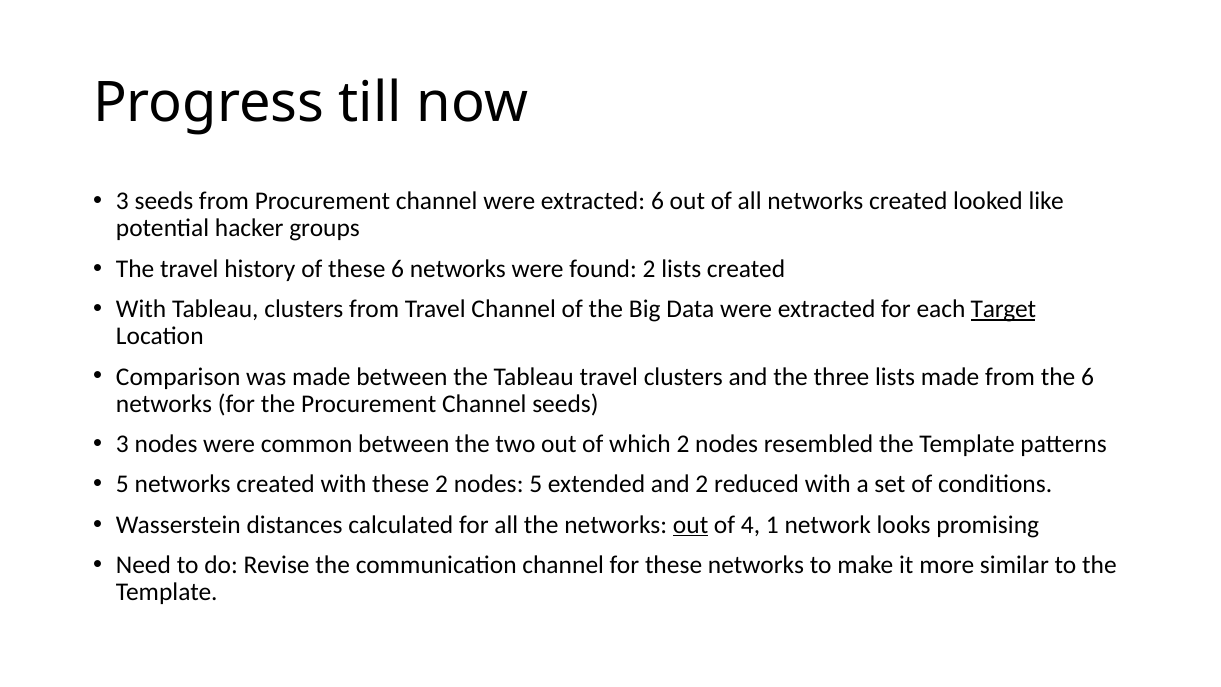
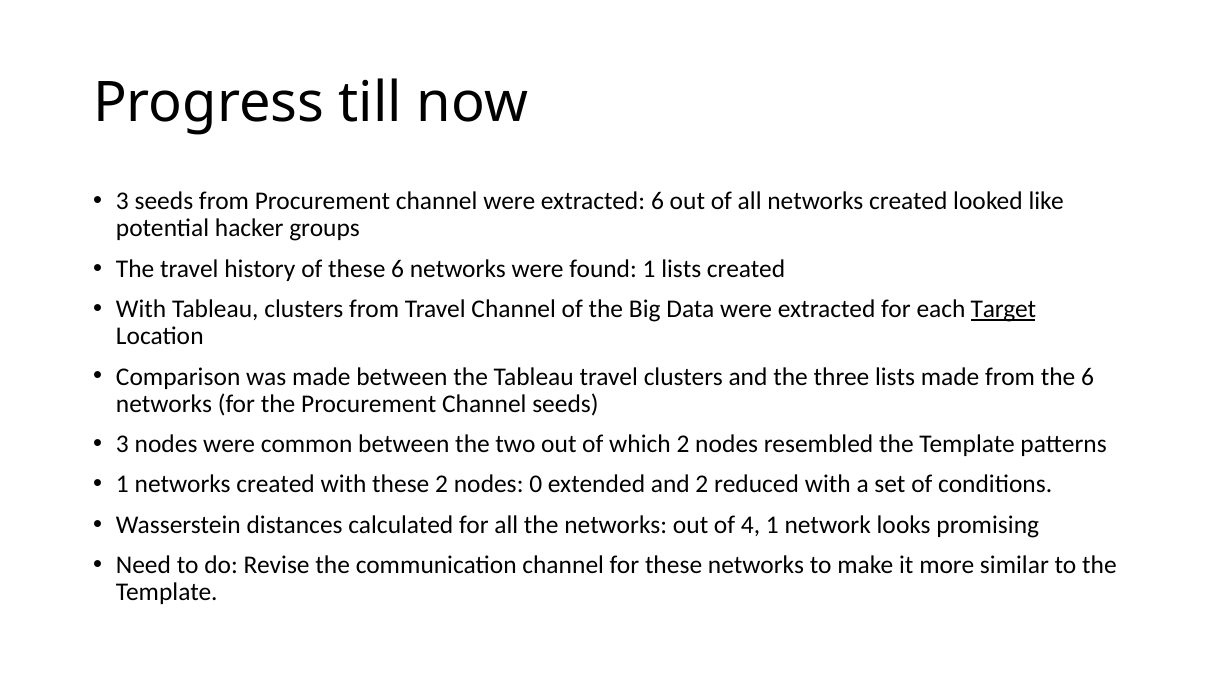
found 2: 2 -> 1 (649, 269)
5: 5 -> 1 (122, 484)
nodes 5: 5 -> 0 (536, 484)
out underline: present -> none (691, 525)
